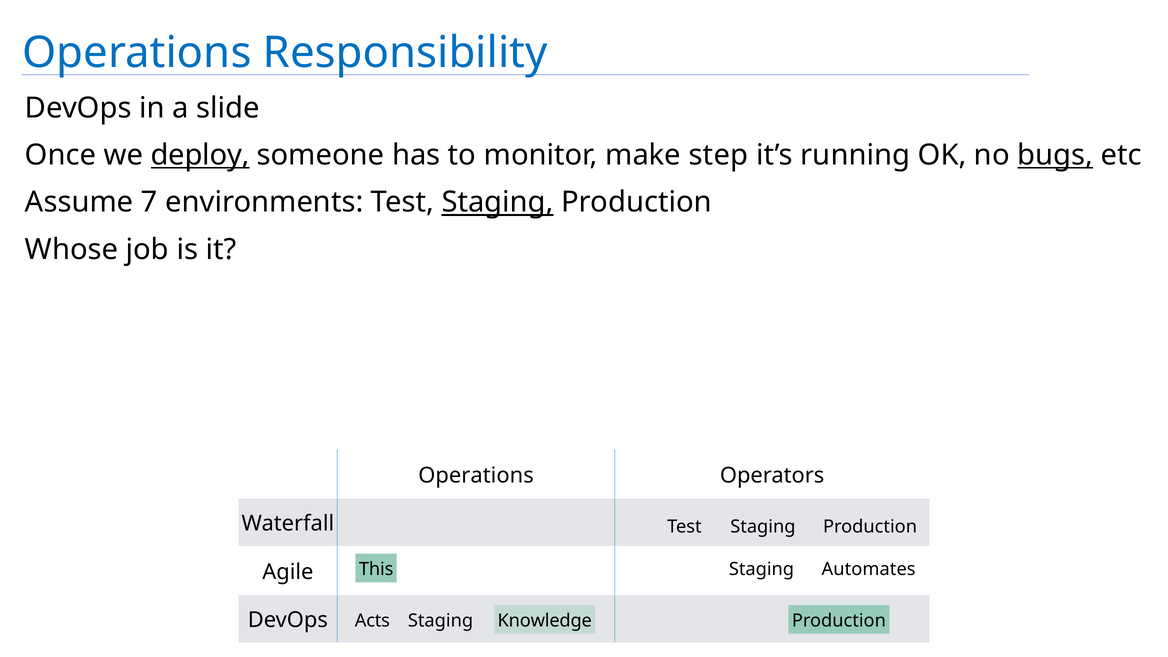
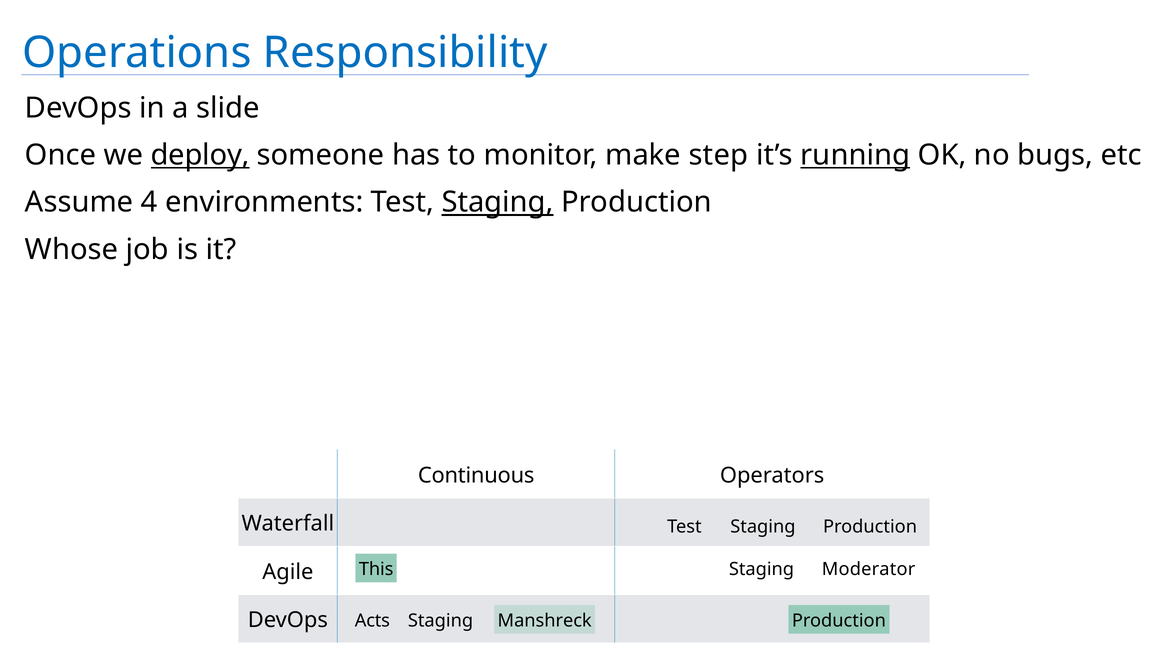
running underline: none -> present (855, 155)
bugs underline: present -> none (1055, 155)
7: 7 -> 4 (149, 202)
Operations: Operations -> Continuous (476, 475)
Automates: Automates -> Moderator (869, 569)
Knowledge: Knowledge -> Manshreck (545, 621)
